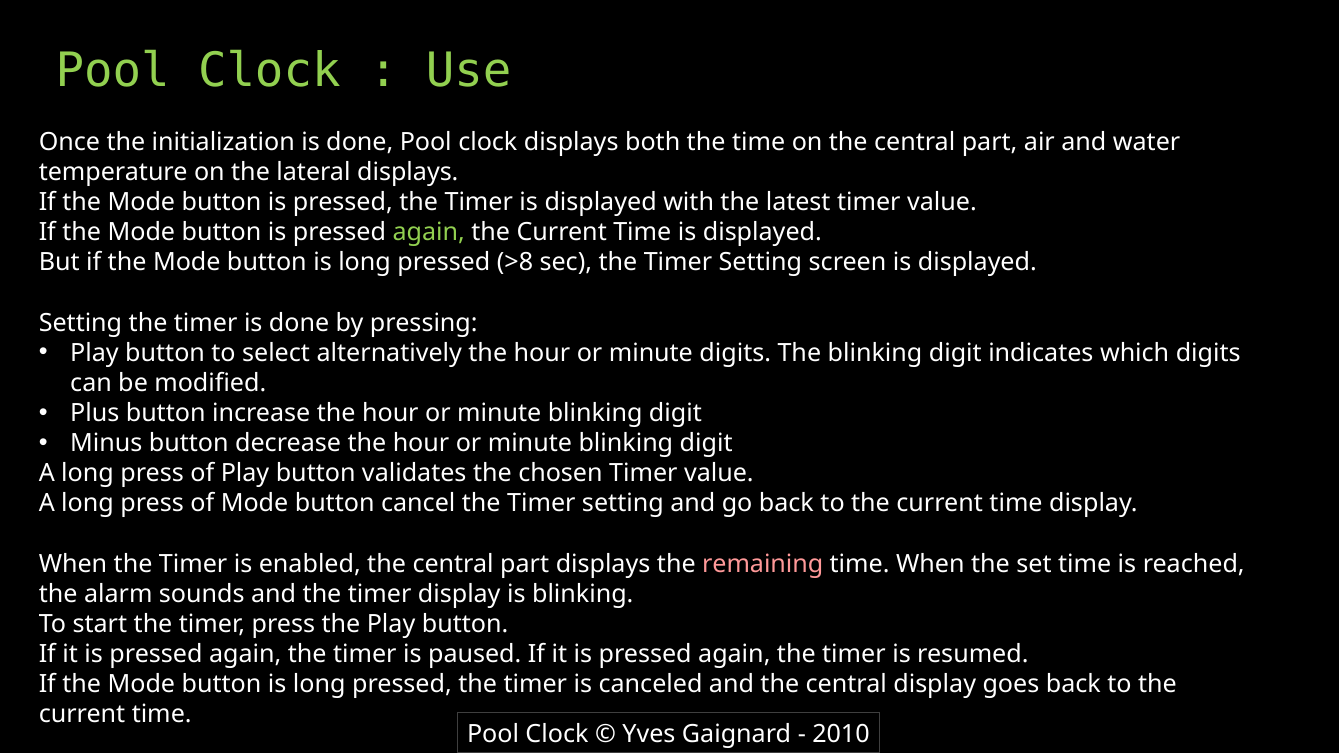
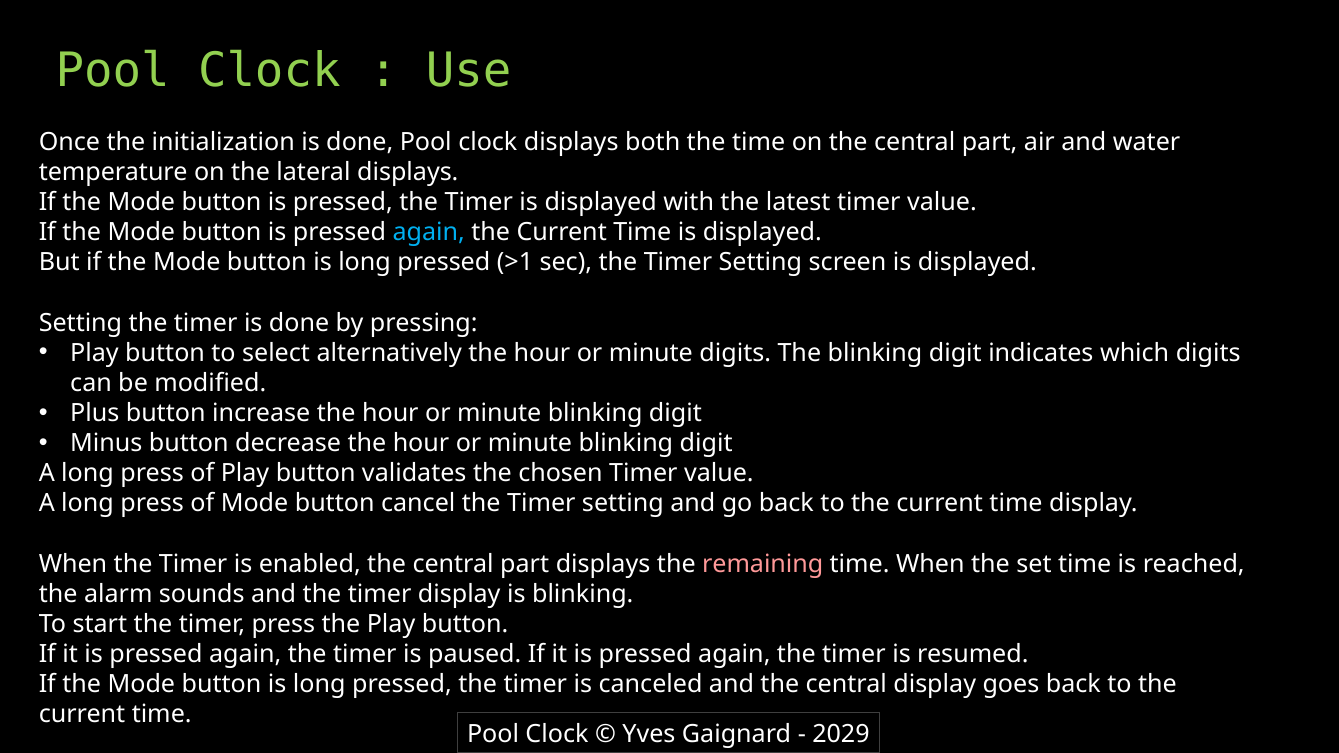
again colour: light green -> light blue (429, 232)
>8: >8 -> >1 (515, 263)
2010: 2010 -> 2029 (841, 734)
